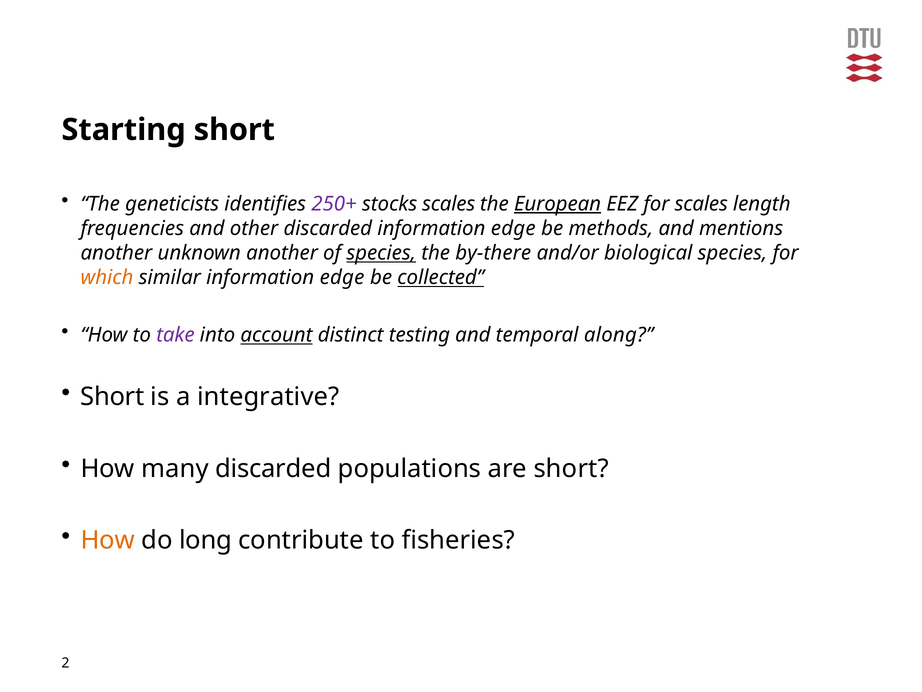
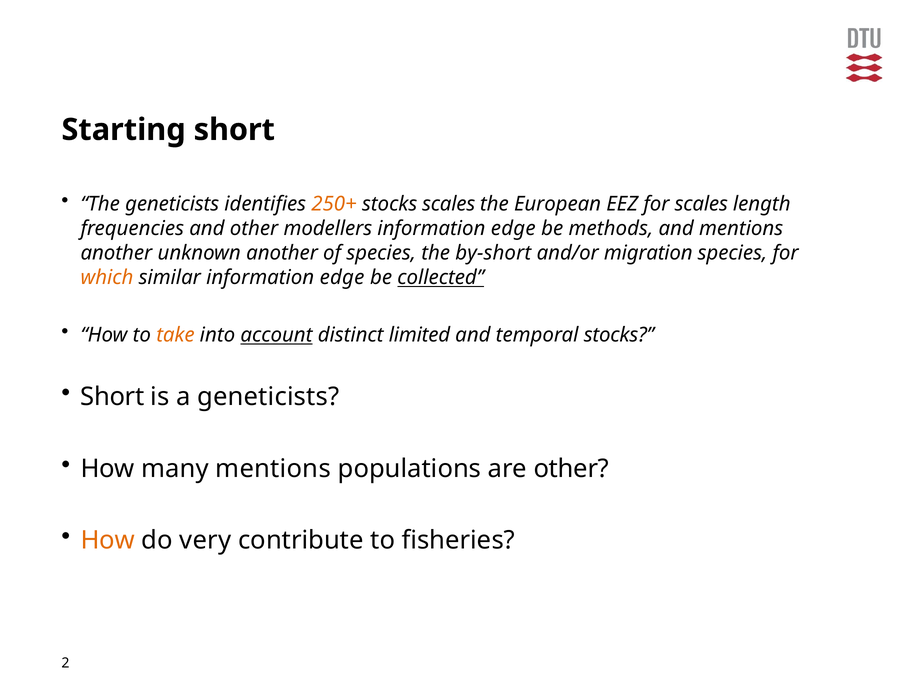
250+ colour: purple -> orange (334, 204)
European underline: present -> none (558, 204)
other discarded: discarded -> modellers (328, 228)
species underline: present -> none (381, 253)
by-there: by-there -> by-short (493, 253)
biological: biological -> migration (648, 253)
take colour: purple -> orange (175, 335)
testing: testing -> limited (419, 335)
temporal along: along -> stocks (619, 335)
a integrative: integrative -> geneticists (268, 397)
many discarded: discarded -> mentions (273, 468)
are short: short -> other (571, 468)
long: long -> very (205, 540)
